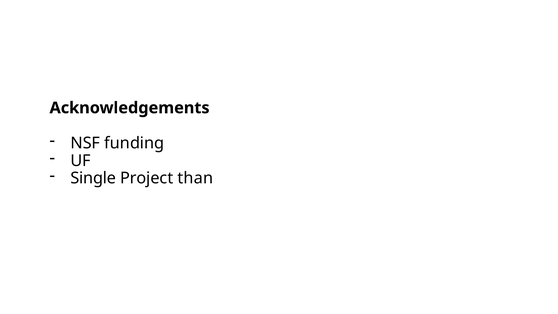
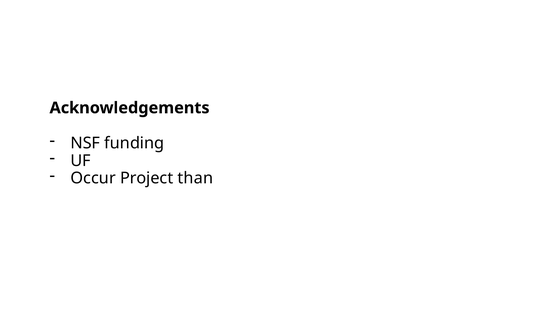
Single: Single -> Occur (93, 178)
